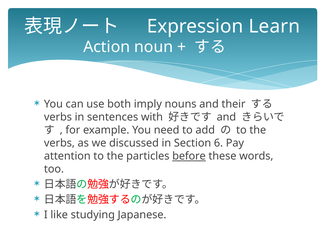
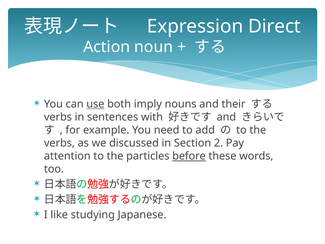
Learn: Learn -> Direct (275, 26)
use underline: none -> present (95, 104)
6: 6 -> 2 (218, 143)
